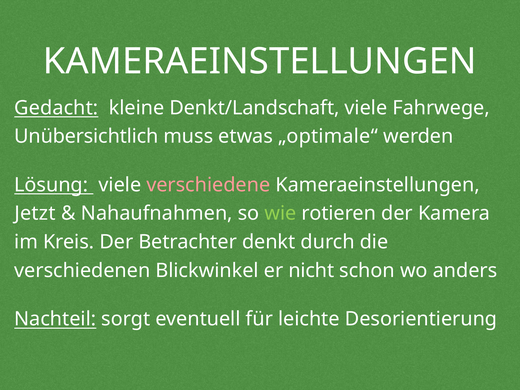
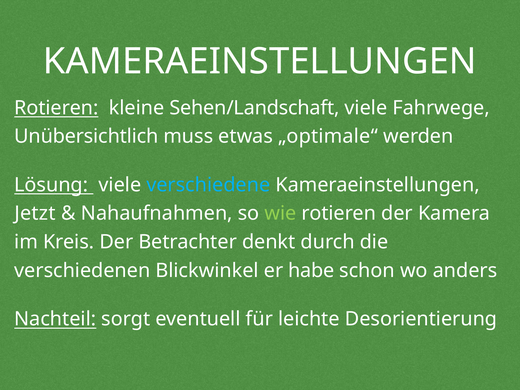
Gedacht: Gedacht -> Rotieren (56, 108)
Denkt/Landschaft: Denkt/Landschaft -> Sehen/Landschaft (254, 108)
verschiedene colour: pink -> light blue (208, 185)
nicht: nicht -> habe (311, 271)
